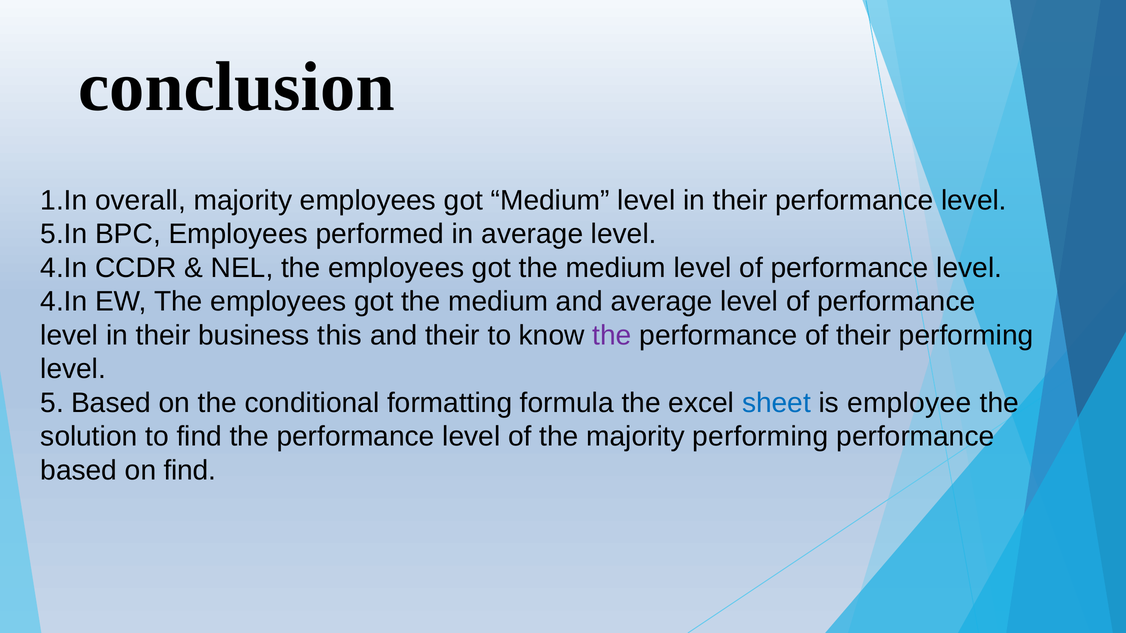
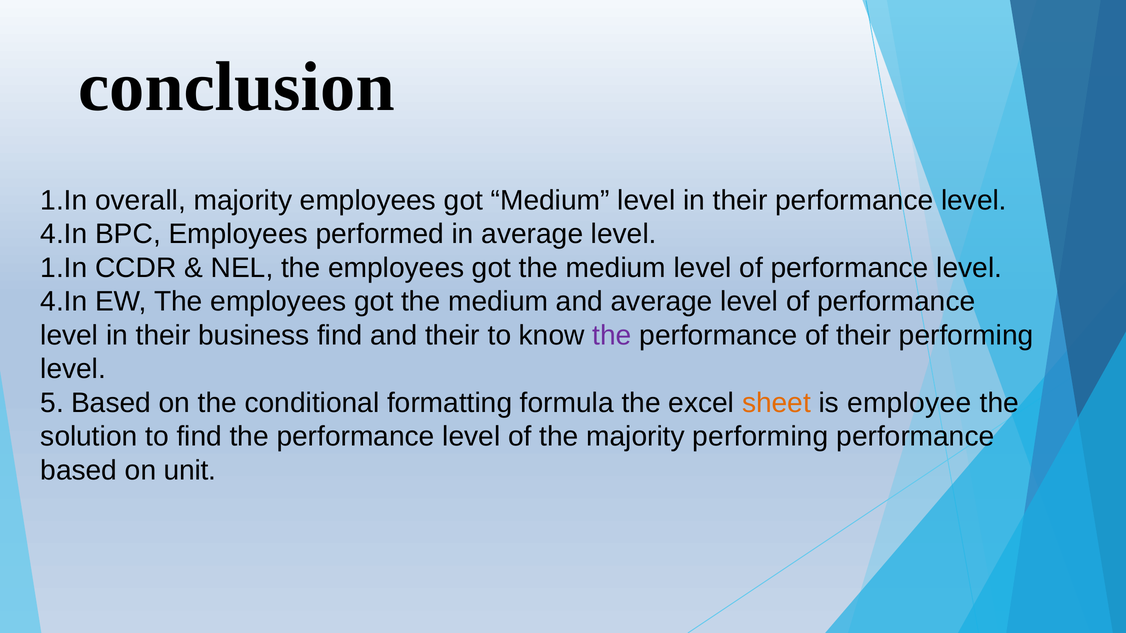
5.In: 5.In -> 4.In (64, 234)
4.In: 4.In -> 1.In (64, 268)
business this: this -> find (340, 336)
sheet colour: blue -> orange (777, 403)
on find: find -> unit (190, 471)
